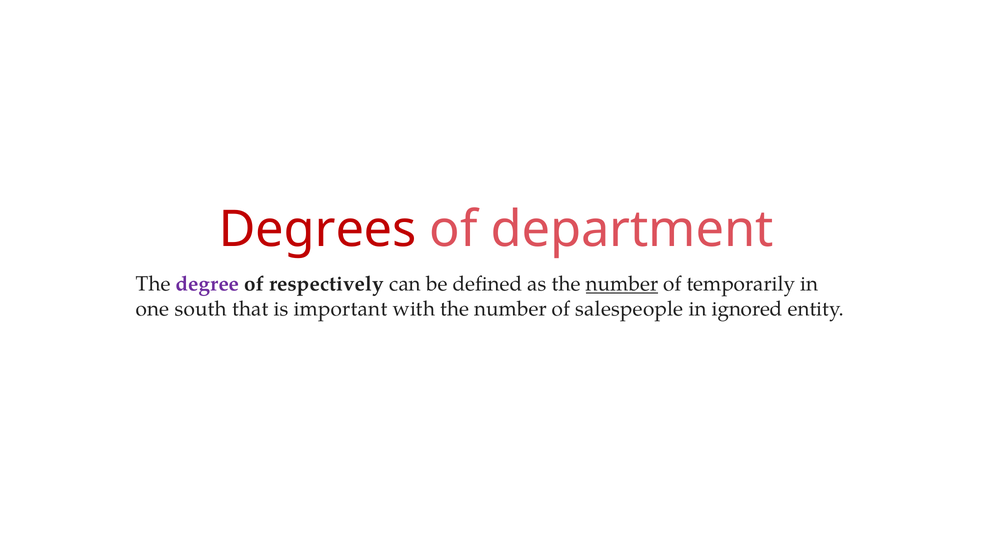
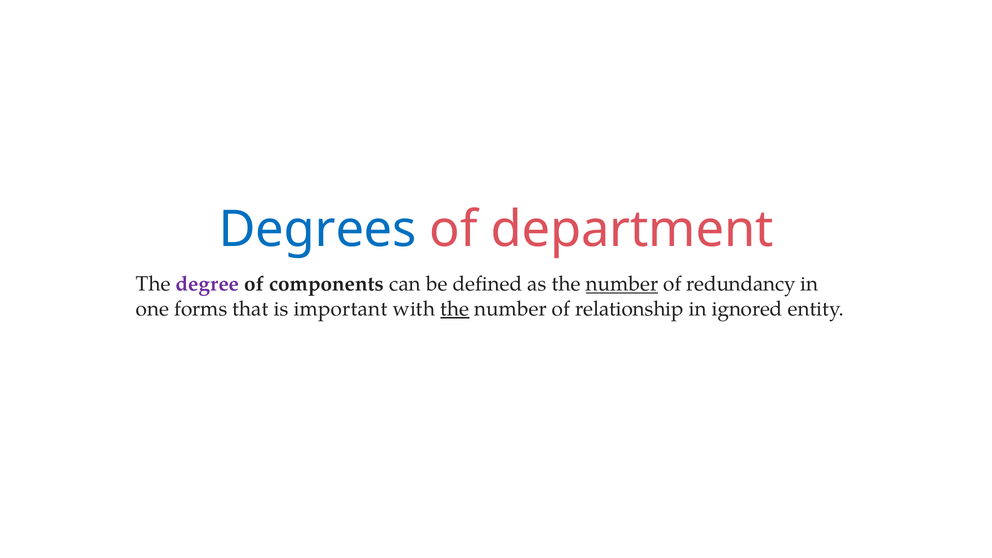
Degrees colour: red -> blue (318, 230)
respectively: respectively -> components (327, 284)
temporarily: temporarily -> redundancy (741, 284)
south: south -> forms (201, 309)
the underline: none -> present (455, 309)
salespeople: salespeople -> relationship (630, 309)
